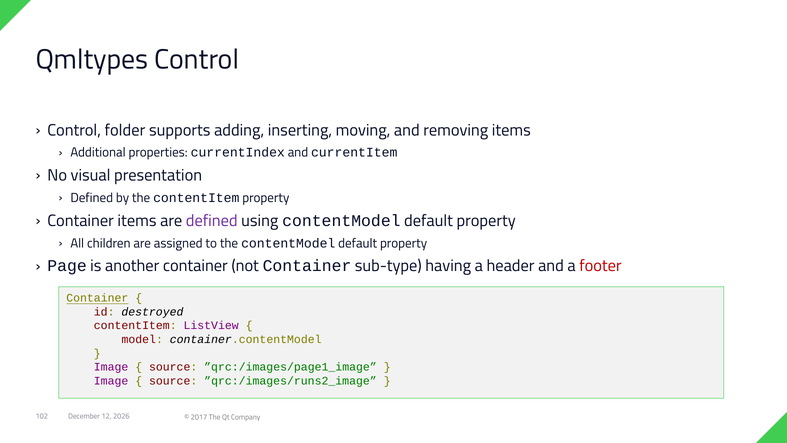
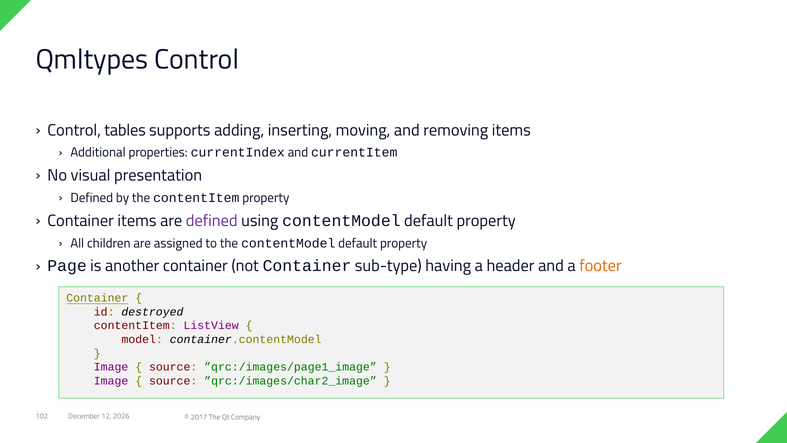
folder: folder -> tables (125, 130)
footer colour: red -> orange (600, 266)
”qrc:/images/runs2_image: ”qrc:/images/runs2_image -> ”qrc:/images/char2_image (290, 381)
